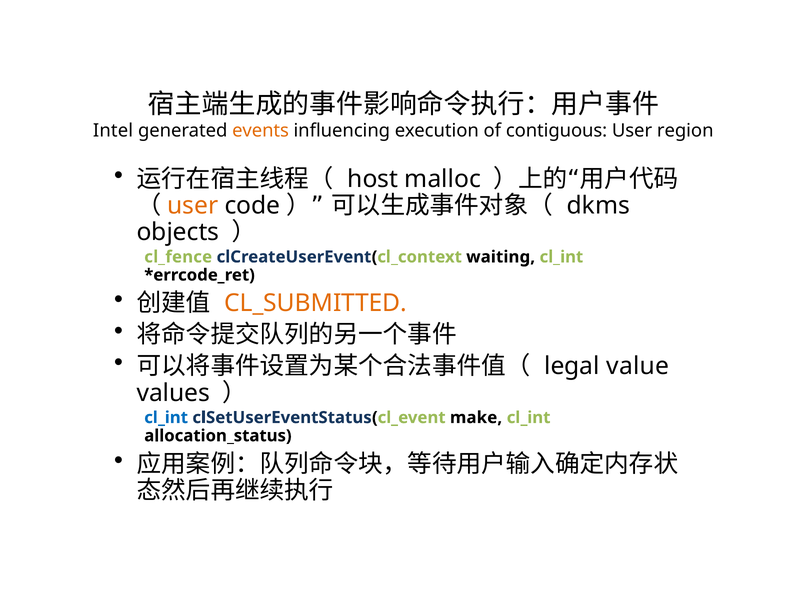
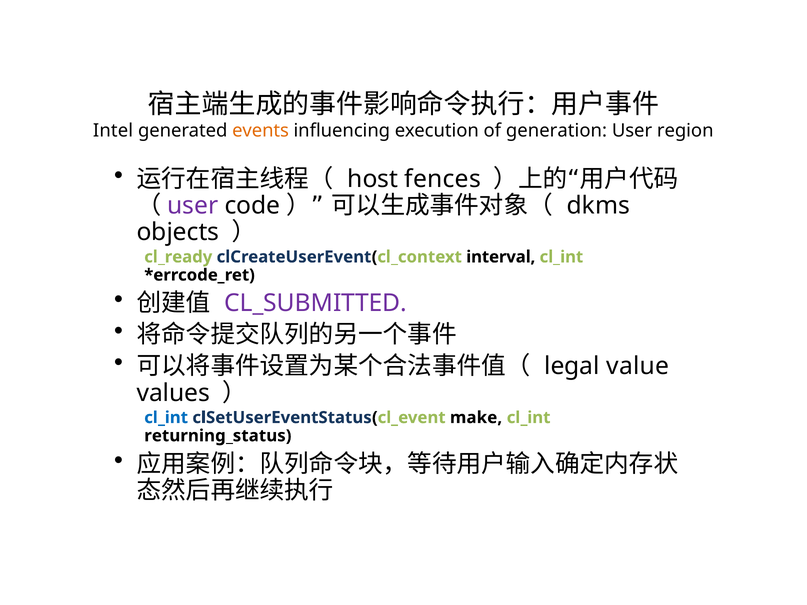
contiguous: contiguous -> generation (556, 131)
malloc: malloc -> fences (443, 179)
user colour: orange -> purple (193, 206)
cl_fence: cl_fence -> cl_ready (178, 257)
waiting: waiting -> interval (501, 257)
CL_SUBMITTED colour: orange -> purple (316, 303)
allocation_status: allocation_status -> returning_status (218, 436)
